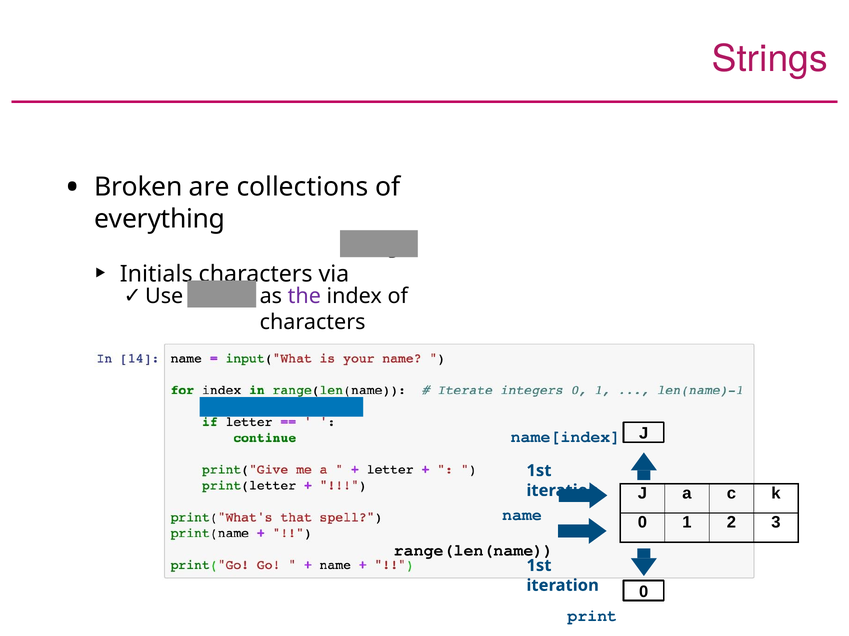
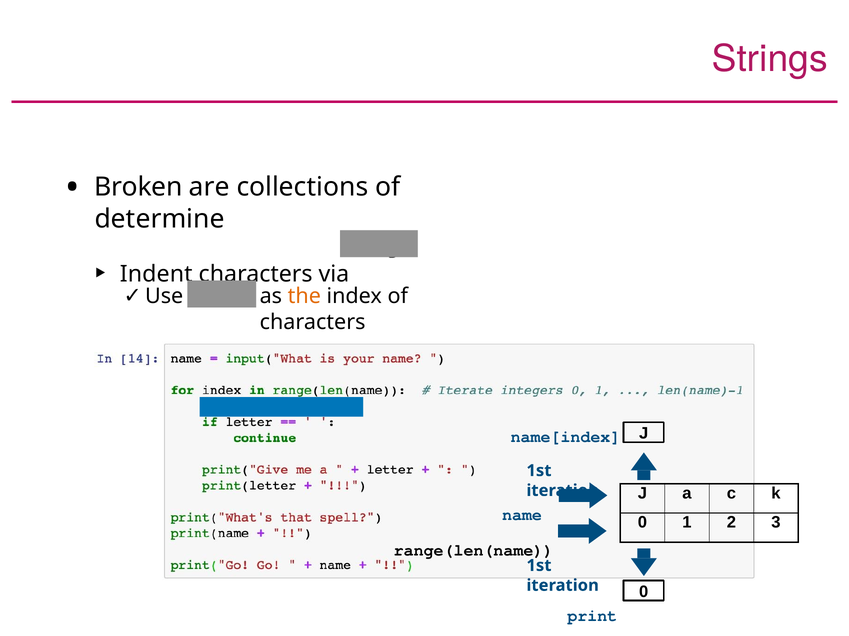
everything: everything -> determine (160, 219)
Initials: Initials -> Indent (156, 274)
the colour: purple -> orange (304, 297)
